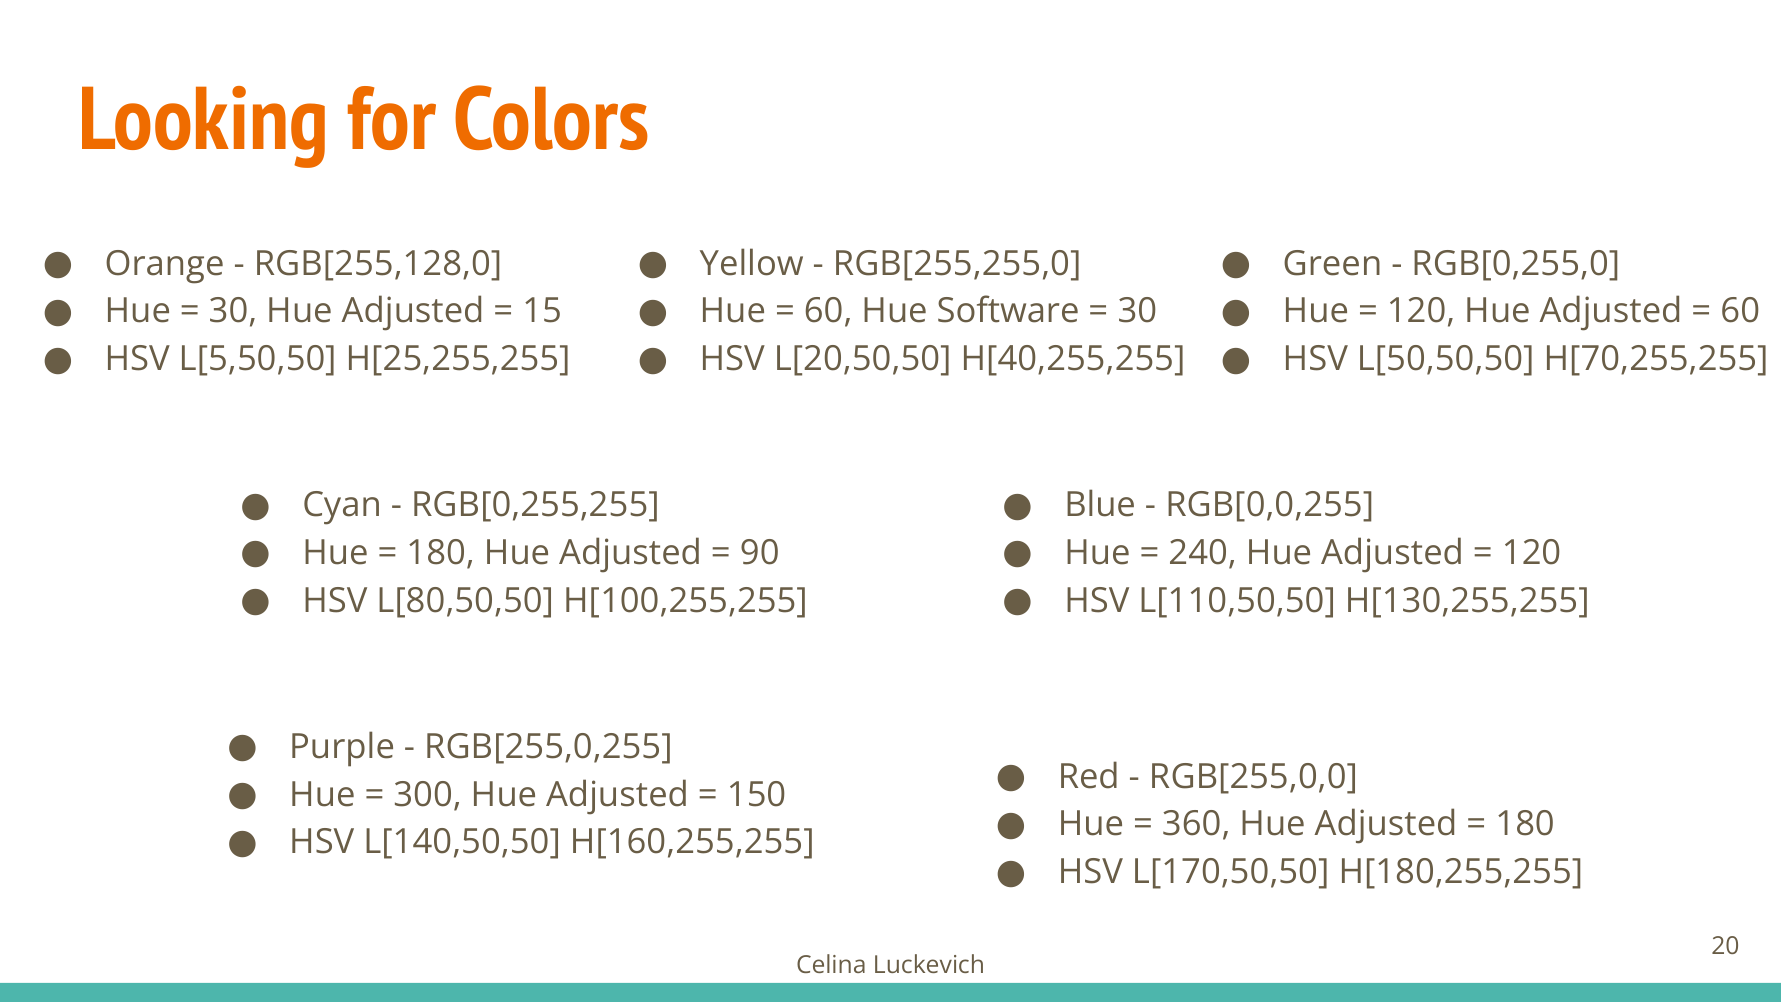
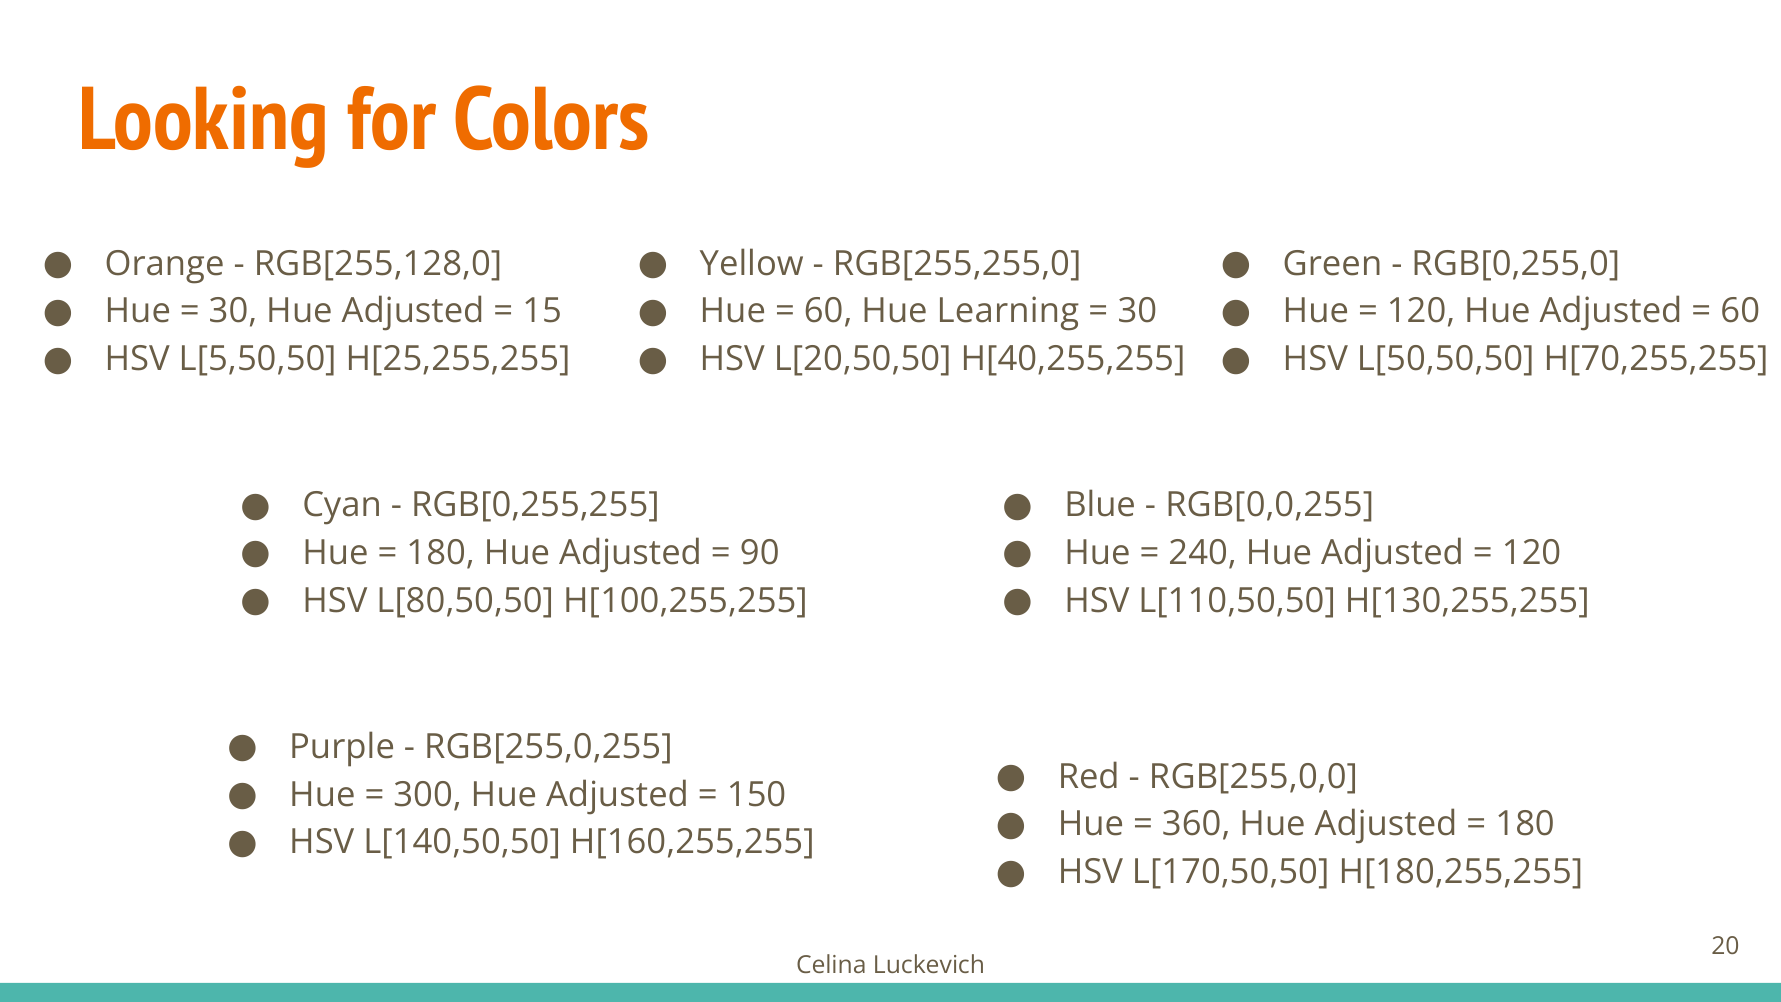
Software: Software -> Learning (1008, 311)
